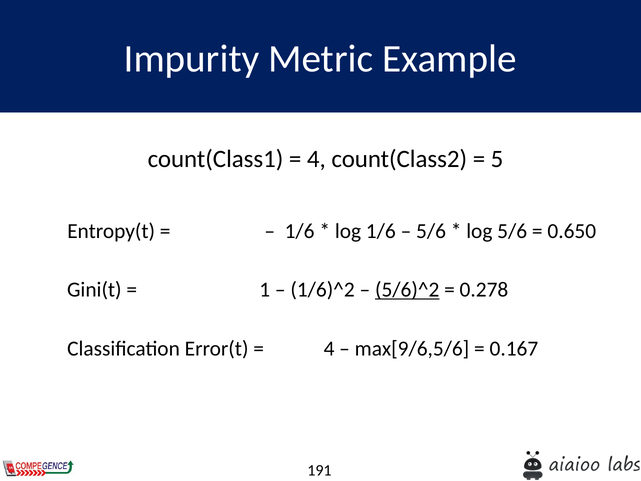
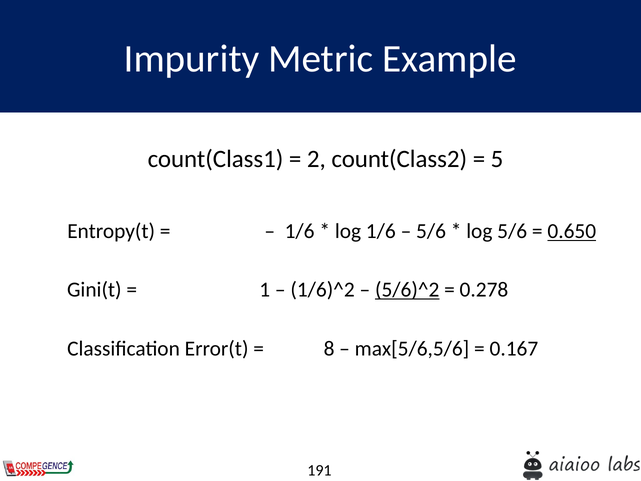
4: 4 -> 2 (316, 159)
0.650 underline: none -> present (572, 231)
4: 4 -> 8 (329, 348)
max[9/6,5/6: max[9/6,5/6 -> max[5/6,5/6 (412, 348)
